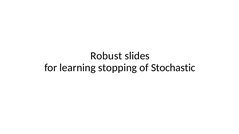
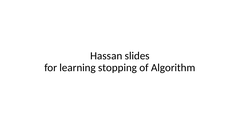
Robust: Robust -> Hassan (106, 56)
Stochastic: Stochastic -> Algorithm (173, 68)
